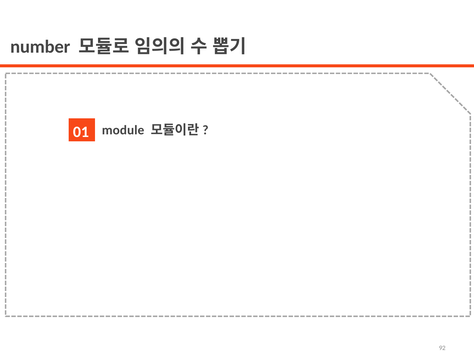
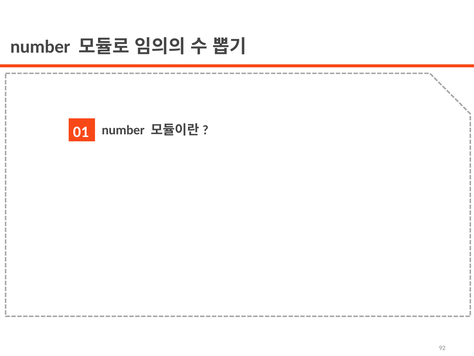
01 module: module -> number (123, 130)
